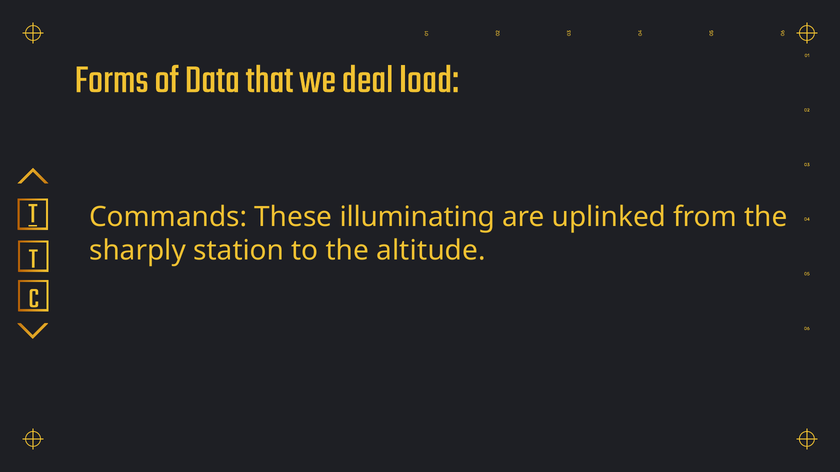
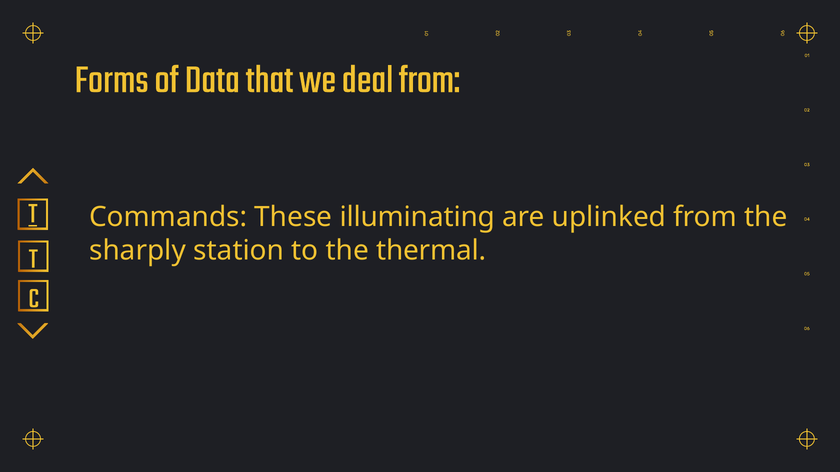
deal load: load -> from (430, 79)
altitude: altitude -> thermal (431, 251)
